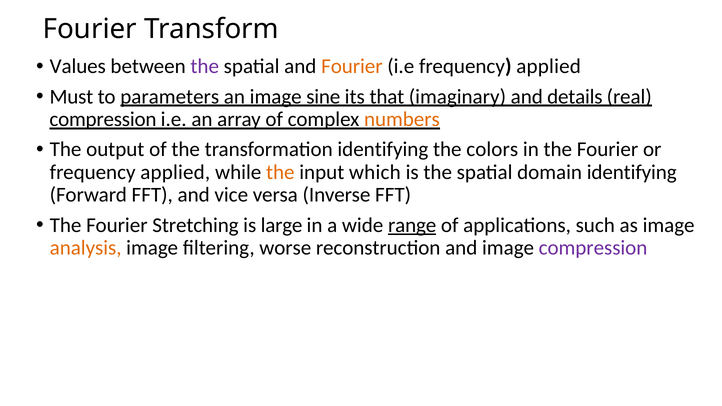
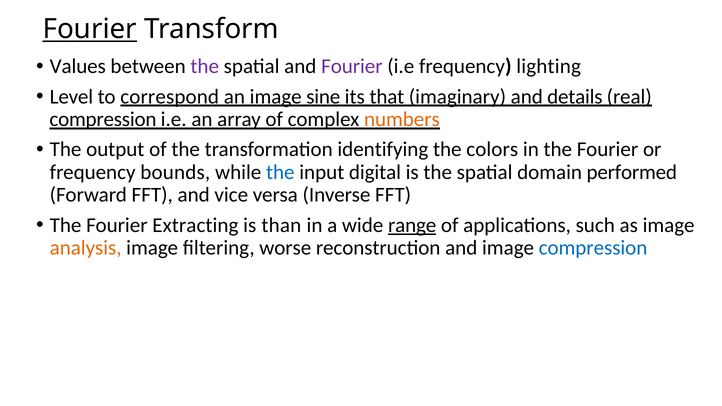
Fourier underline: none -> present (90, 29)
Fourier colour: orange -> purple (352, 66)
i.e frequency applied: applied -> lighting (549, 66)
Must: Must -> Level (71, 97)
parameters: parameters -> correspond (170, 97)
applied: applied -> bounds (175, 172)
the colour: orange -> blue (280, 172)
which: which -> digital (375, 172)
domain identifying: identifying -> performed (632, 172)
Stretching: Stretching -> Extracting (195, 225)
large: large -> than (281, 225)
compression colour: purple -> blue (593, 248)
